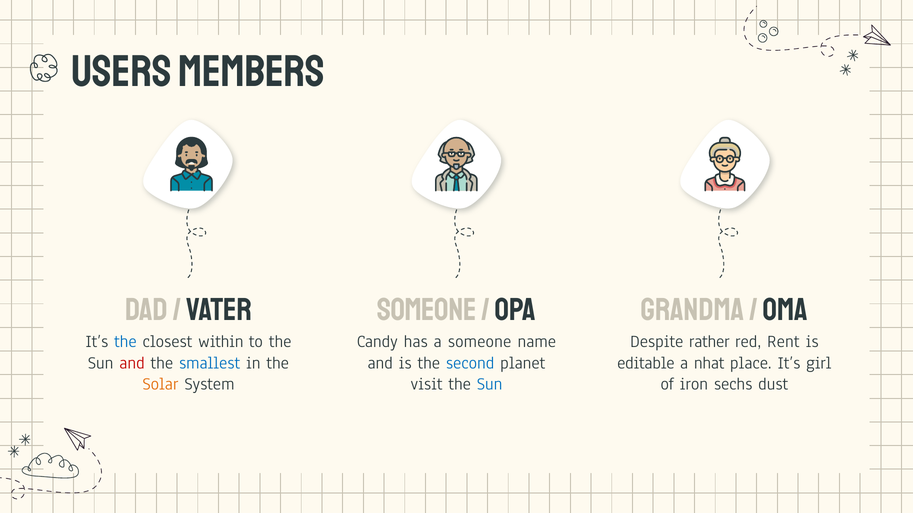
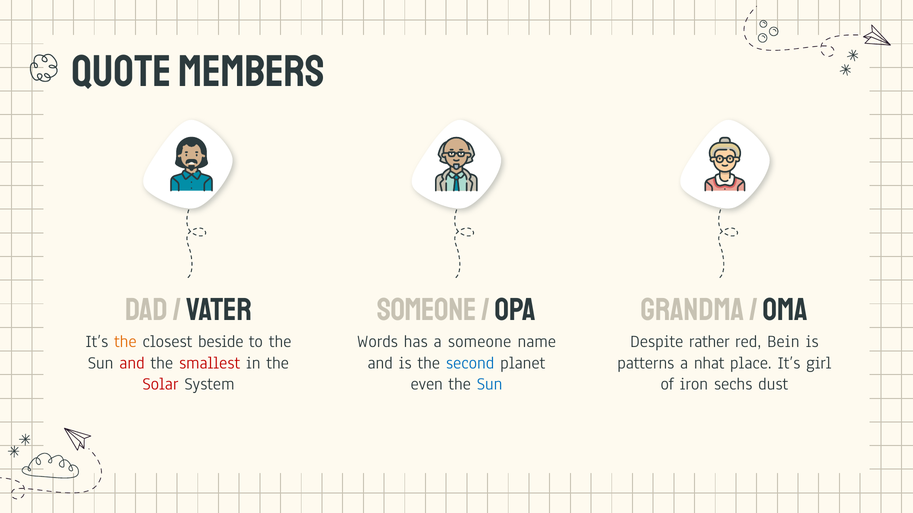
USERS: USERS -> QUOTE (122, 72)
the colour: blue -> orange (125, 342)
within: within -> beside (221, 342)
Candy: Candy -> Words (377, 342)
Rent: Rent -> Bein (783, 342)
smallest colour: blue -> red (210, 363)
editable: editable -> patterns (646, 363)
Solar colour: orange -> red (161, 384)
visit: visit -> even (427, 384)
